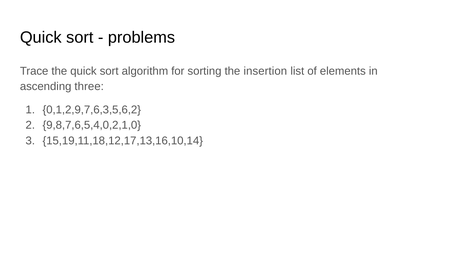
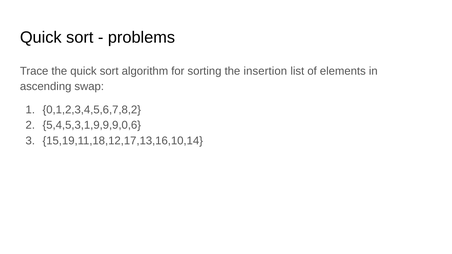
three: three -> swap (89, 87)
0,1,2,9,7,6,3,5,6,2: 0,1,2,9,7,6,3,5,6,2 -> 0,1,2,3,4,5,6,7,8,2 (92, 110)
9,8,7,6,5,4,0,2,1,0: 9,8,7,6,5,4,0,2,1,0 -> 5,4,5,3,1,9,9,9,0,6 (92, 125)
